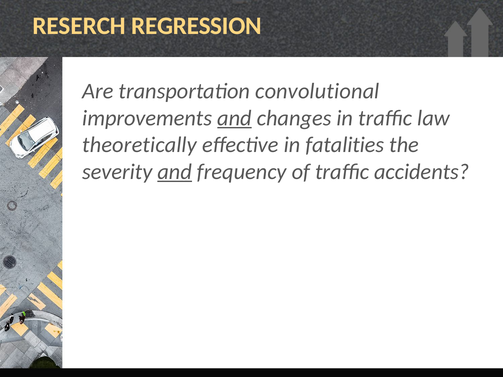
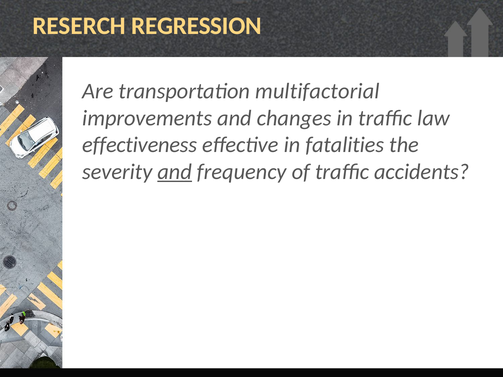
convolutional: convolutional -> multifactorial (317, 91)
and underline: present -> none (234, 118)
theoretically: theoretically -> effectiveness (140, 145)
